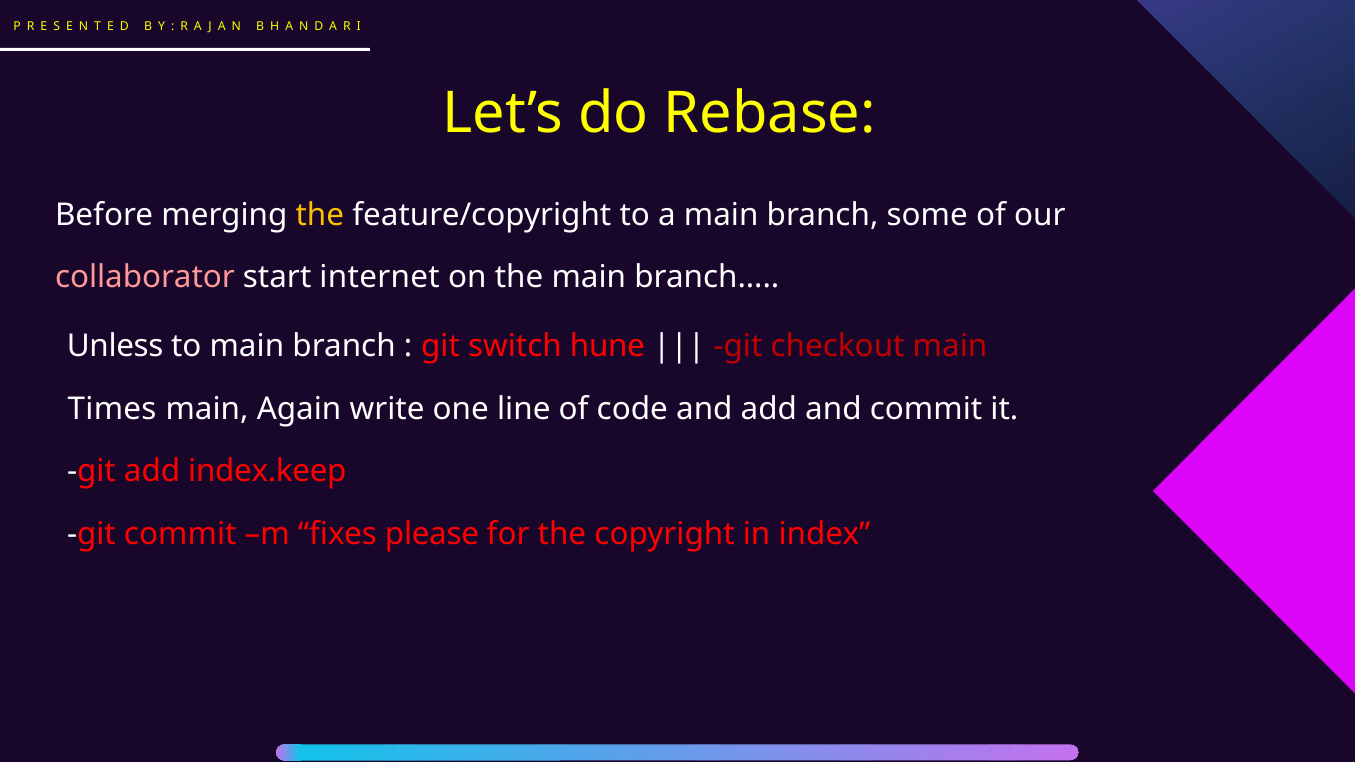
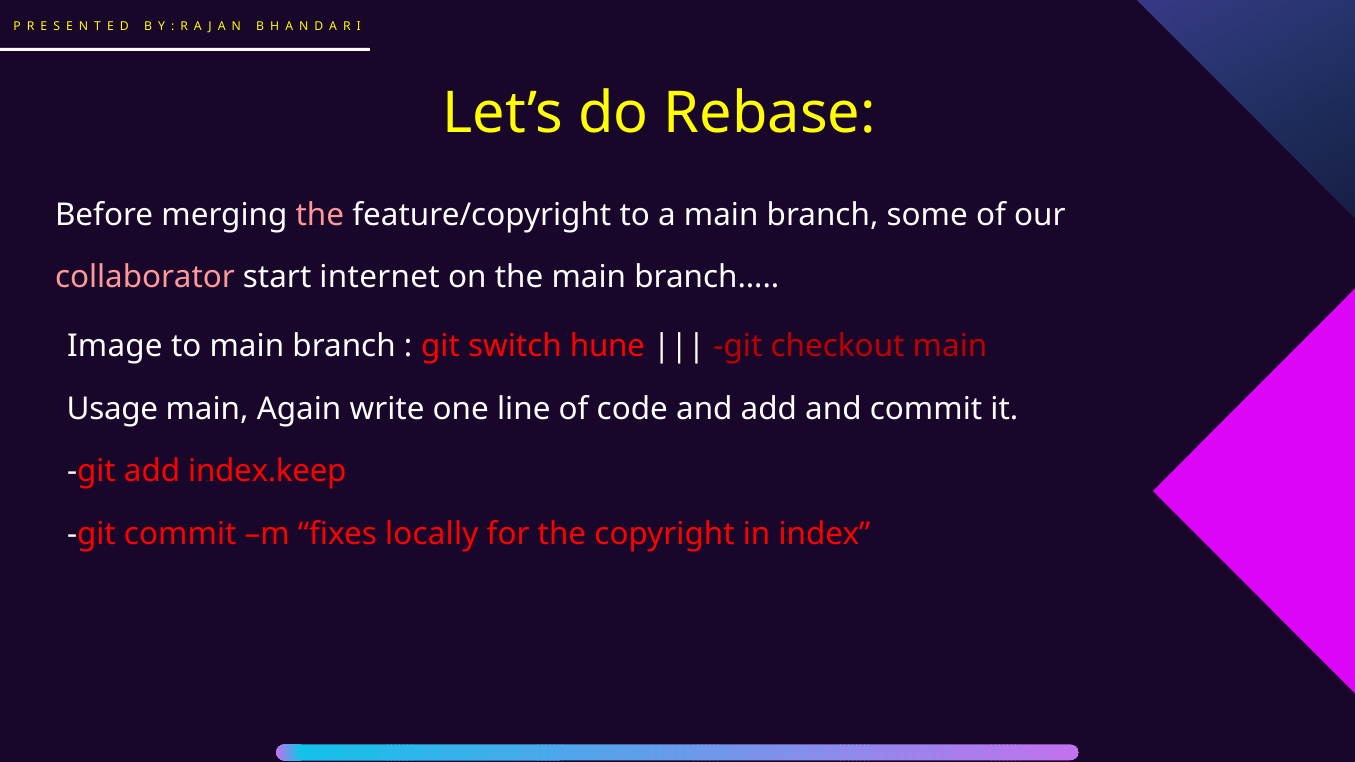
the colour: yellow -> pink (320, 215)
Unless: Unless -> Image (115, 346)
Times: Times -> Usage (112, 409)
please: please -> locally (432, 534)
